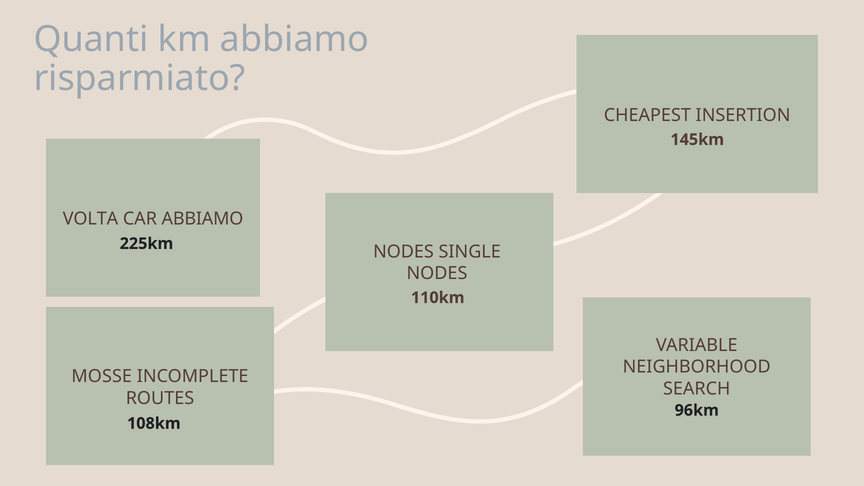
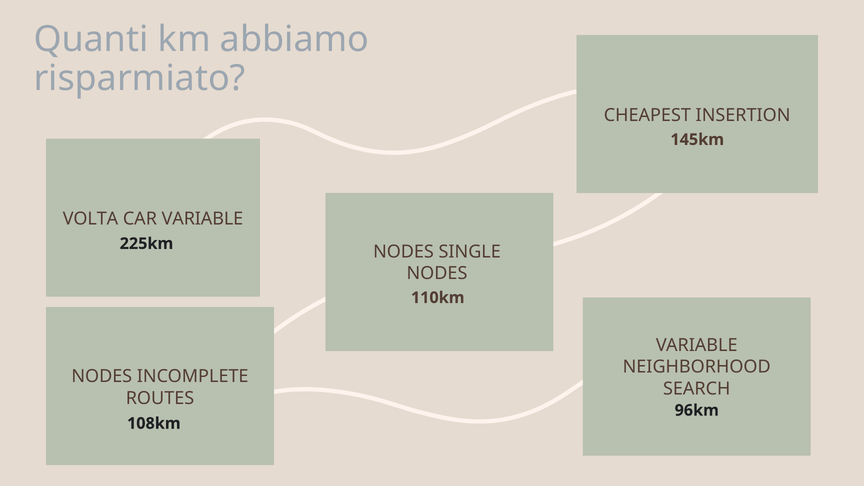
CAR ABBIAMO: ABBIAMO -> VARIABLE (202, 219)
MOSSE: MOSSE -> NODES (102, 376)
